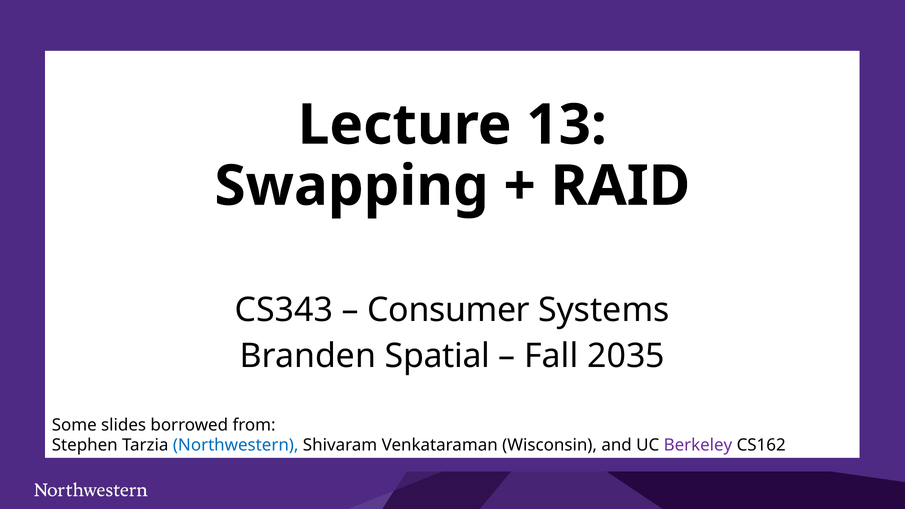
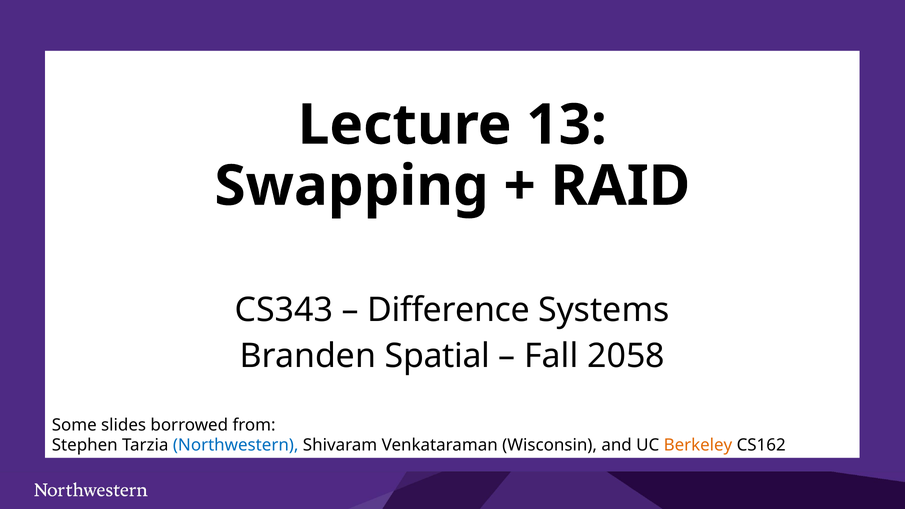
Consumer: Consumer -> Difference (449, 310)
2035: 2035 -> 2058 (626, 356)
Berkeley colour: purple -> orange (698, 445)
